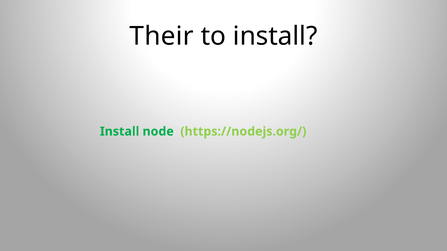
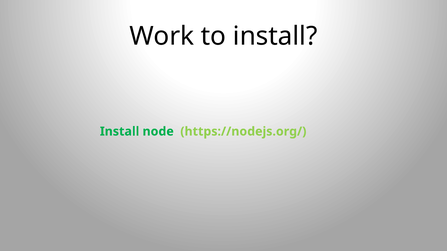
Their: Their -> Work (162, 36)
